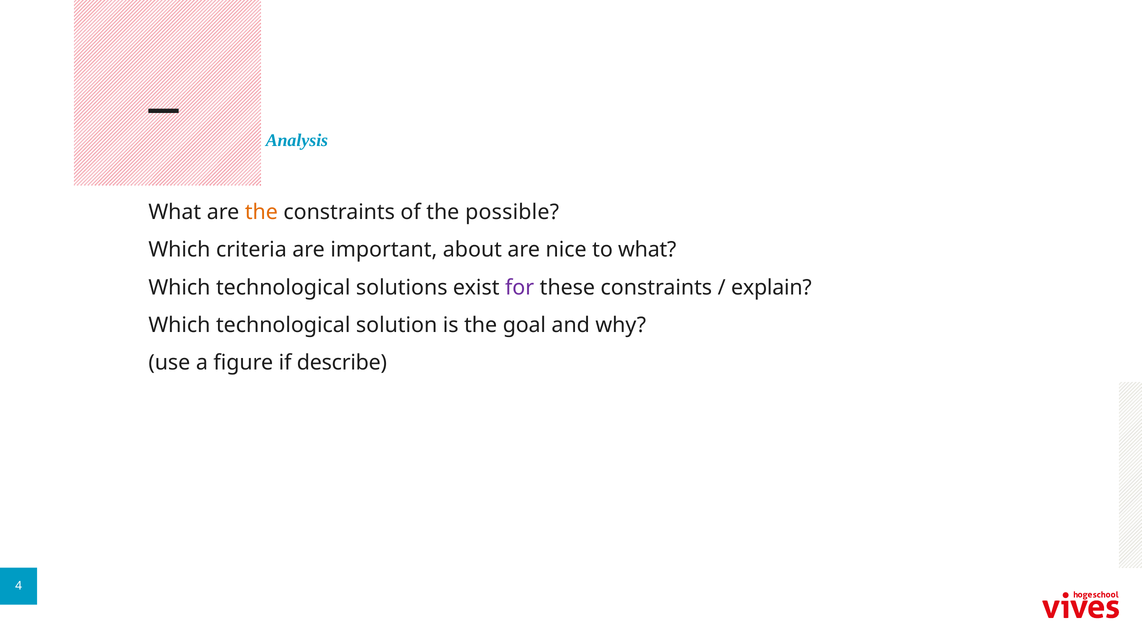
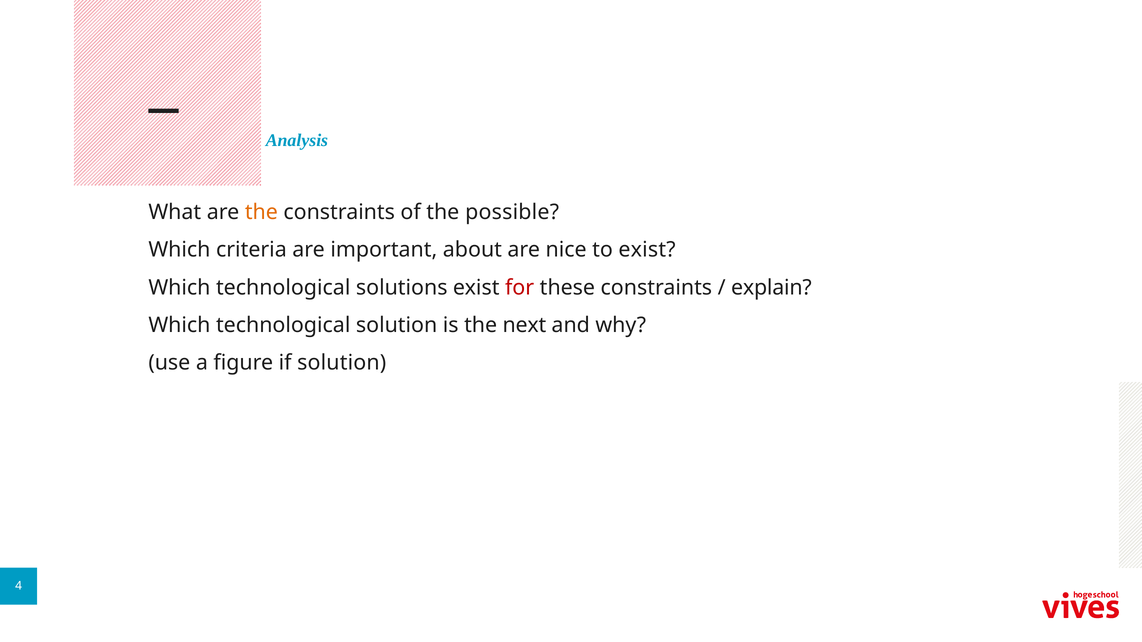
to what: what -> exist (647, 250)
for colour: purple -> red (520, 288)
goal: goal -> next (524, 325)
if describe: describe -> solution (342, 363)
